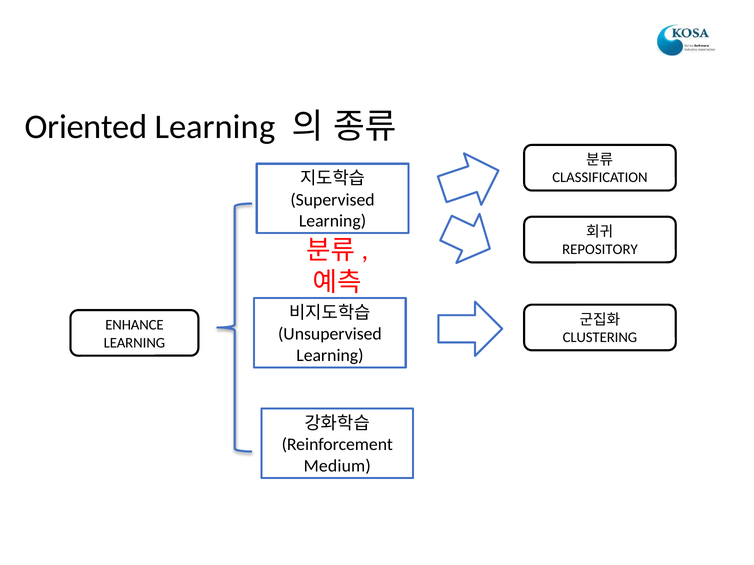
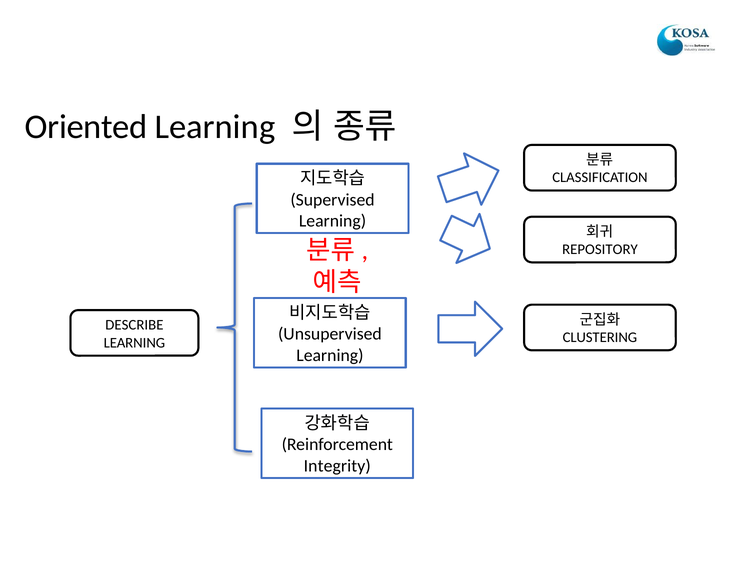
ENHANCE: ENHANCE -> DESCRIBE (134, 325)
Medium: Medium -> Integrity (337, 466)
